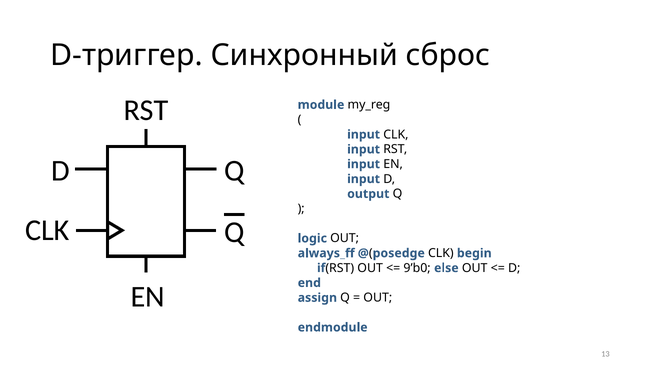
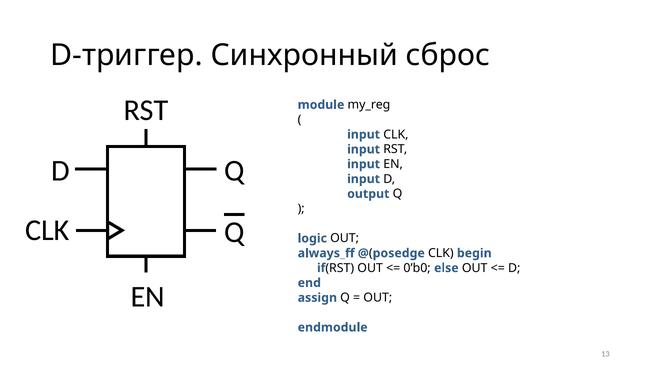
9’b0: 9’b0 -> 0’b0 (417, 268)
